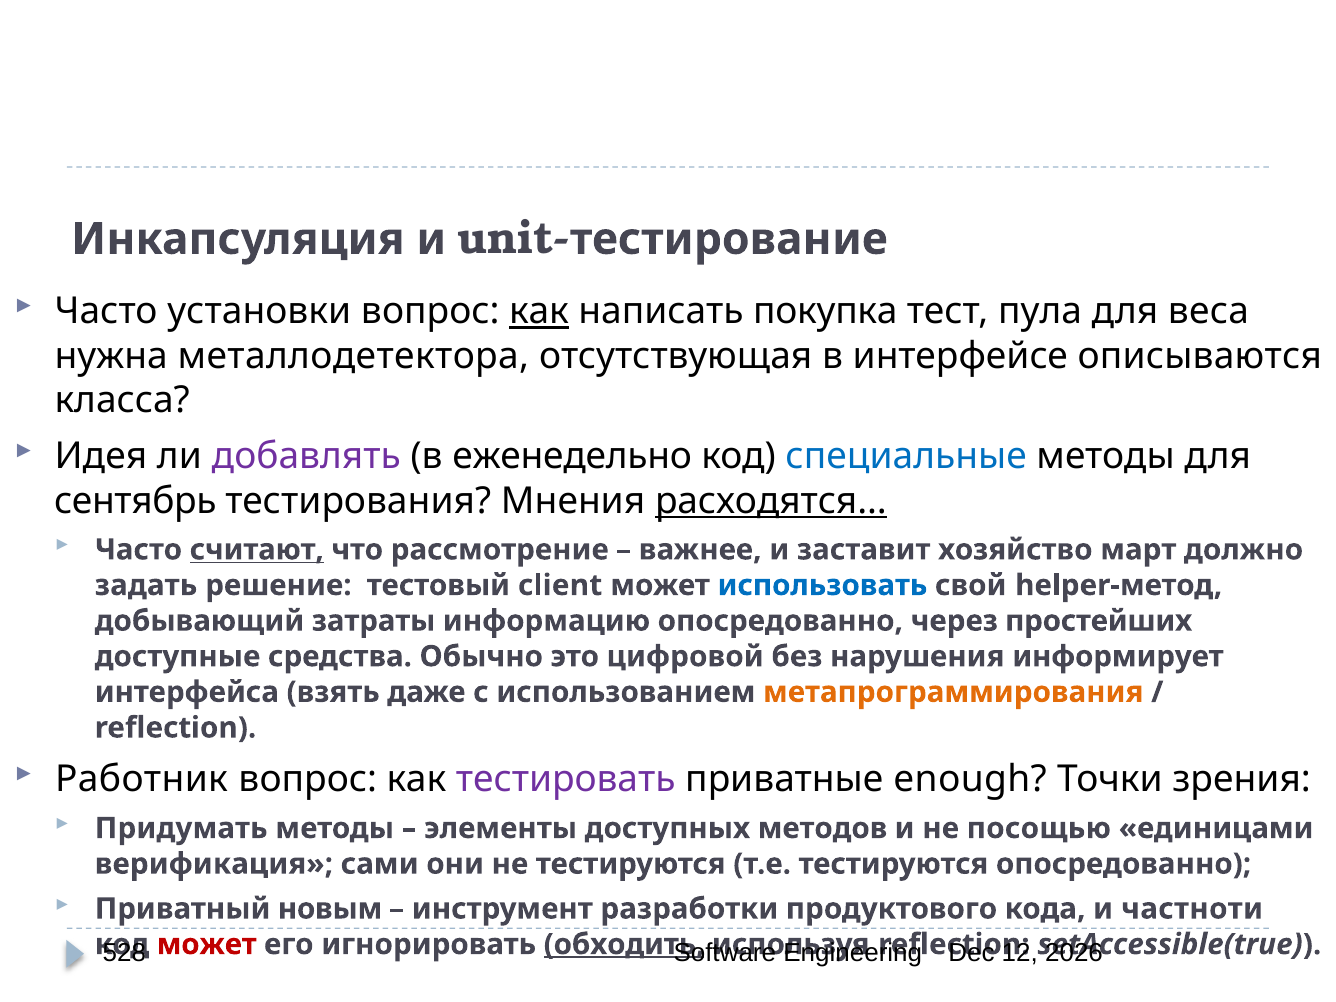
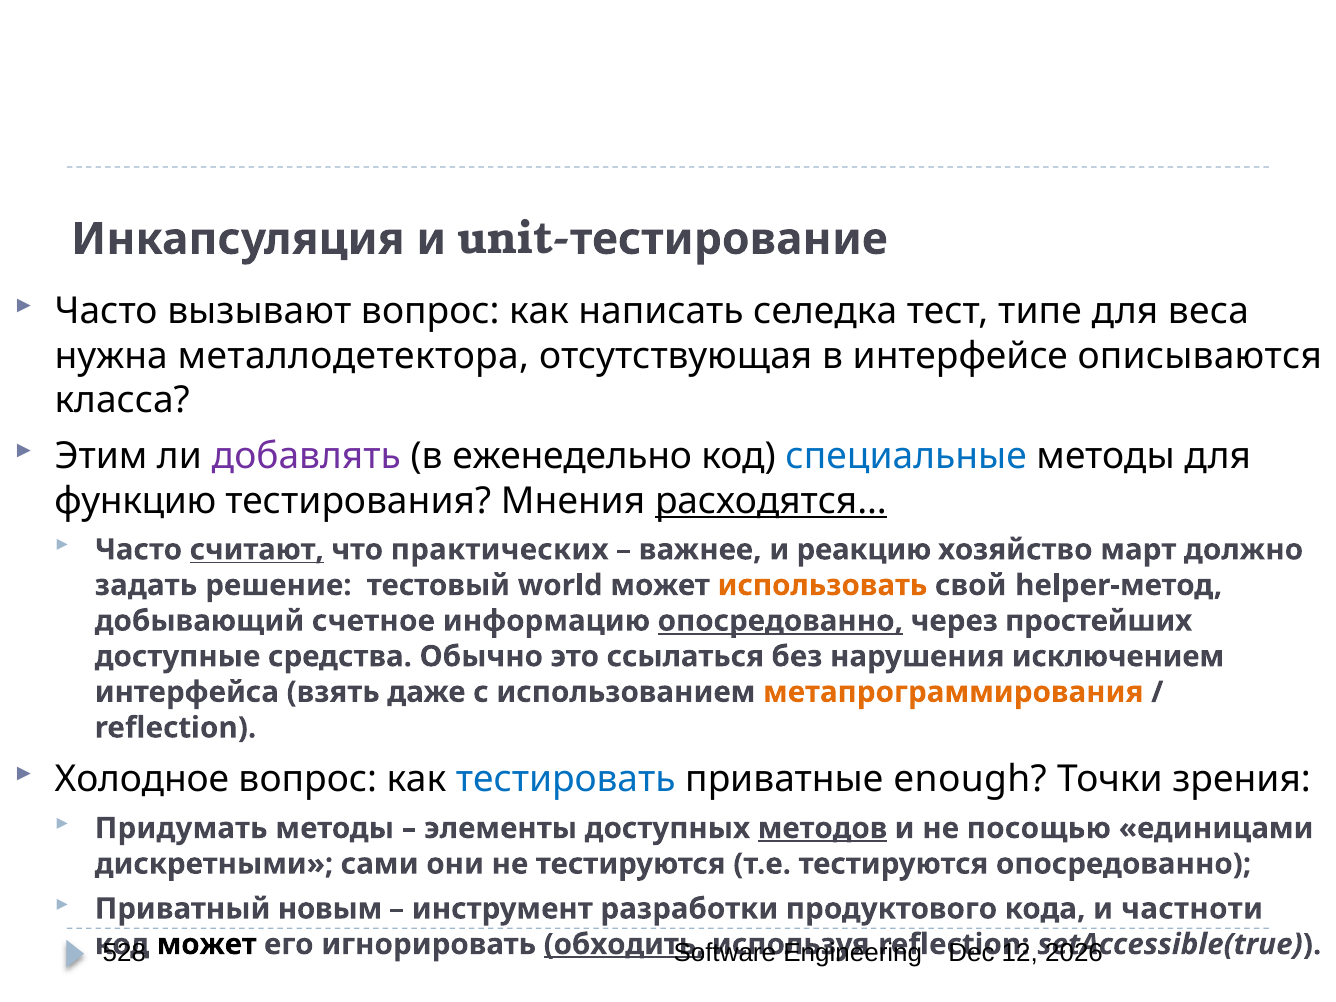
установки: установки -> вызывают (259, 312)
как underline: present -> none (539, 312)
покупка: покупка -> селедка (825, 312)
пула: пула -> типе (1040, 312)
Идея: Идея -> Этим (101, 456)
сентябрь: сентябрь -> функцию (135, 501)
рассмотрение: рассмотрение -> практических (500, 550)
заставит: заставит -> реакцию (864, 550)
client: client -> world (560, 585)
использовать colour: blue -> orange (822, 585)
затраты: затраты -> счетное (373, 621)
опосредованно underline: none -> present (780, 621)
цифровой: цифровой -> ссылаться (685, 657)
информирует: информирует -> исключением (1118, 657)
Работник: Работник -> Холодное (142, 780)
тестировать colour: purple -> blue (566, 780)
методов underline: none -> present (822, 828)
верификация: верификация -> дискретными (214, 864)
может colour: red -> black (207, 944)
